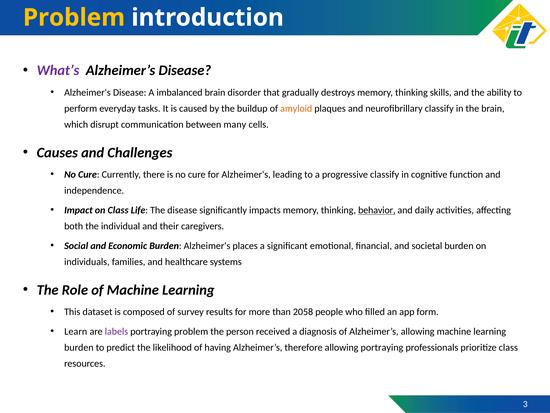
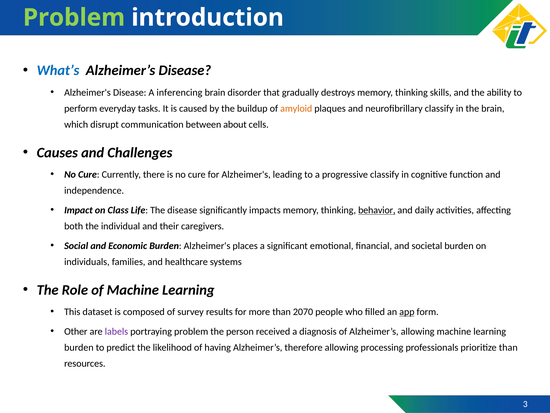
Problem colour: yellow -> light green (74, 18)
What’s colour: purple -> blue (58, 70)
imbalanced: imbalanced -> inferencing (179, 92)
many: many -> about (235, 124)
2058: 2058 -> 2070 (303, 311)
app underline: none -> present (407, 311)
Learn: Learn -> Other (76, 331)
allowing portraying: portraying -> processing (382, 347)
prioritize class: class -> than (508, 347)
